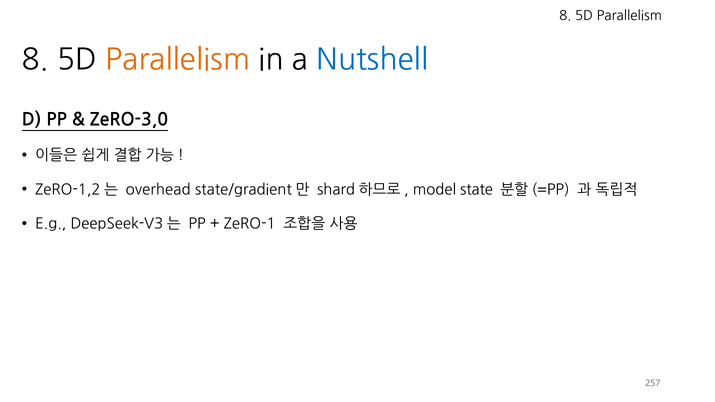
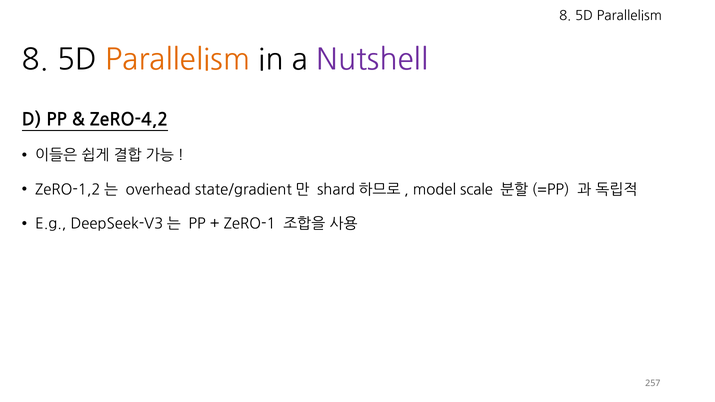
Nutshell colour: blue -> purple (372, 60)
ZeRO-3,0: ZeRO-3,0 -> ZeRO-4,2 (129, 120)
state: state -> scale (477, 190)
